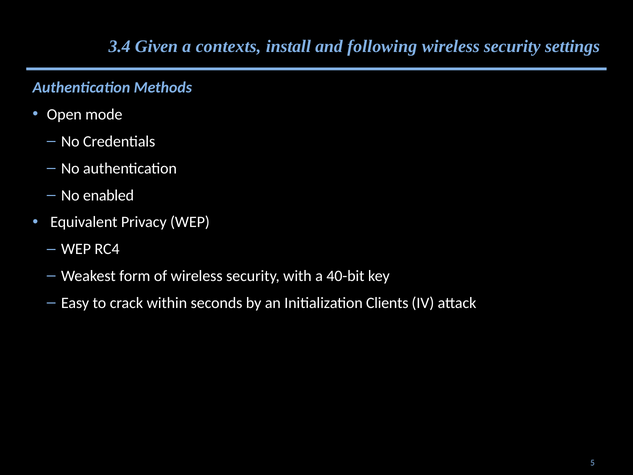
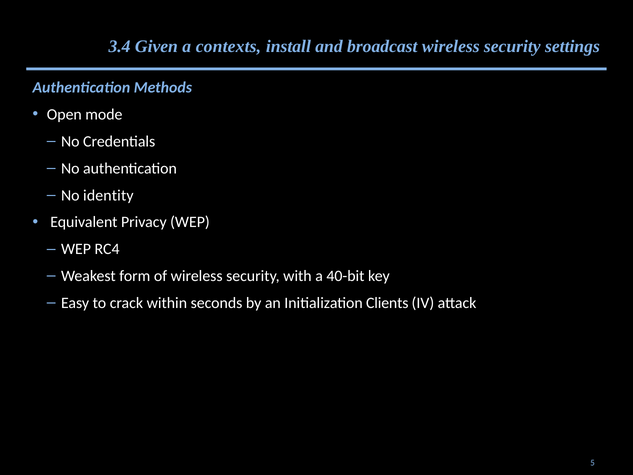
following: following -> broadcast (382, 47)
enabled: enabled -> identity (108, 195)
